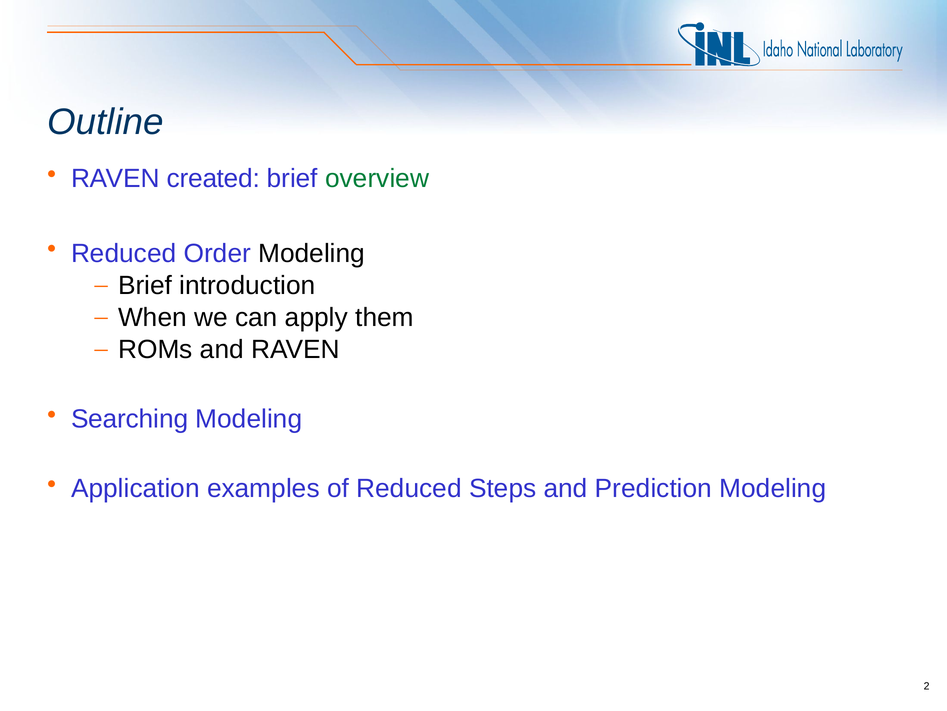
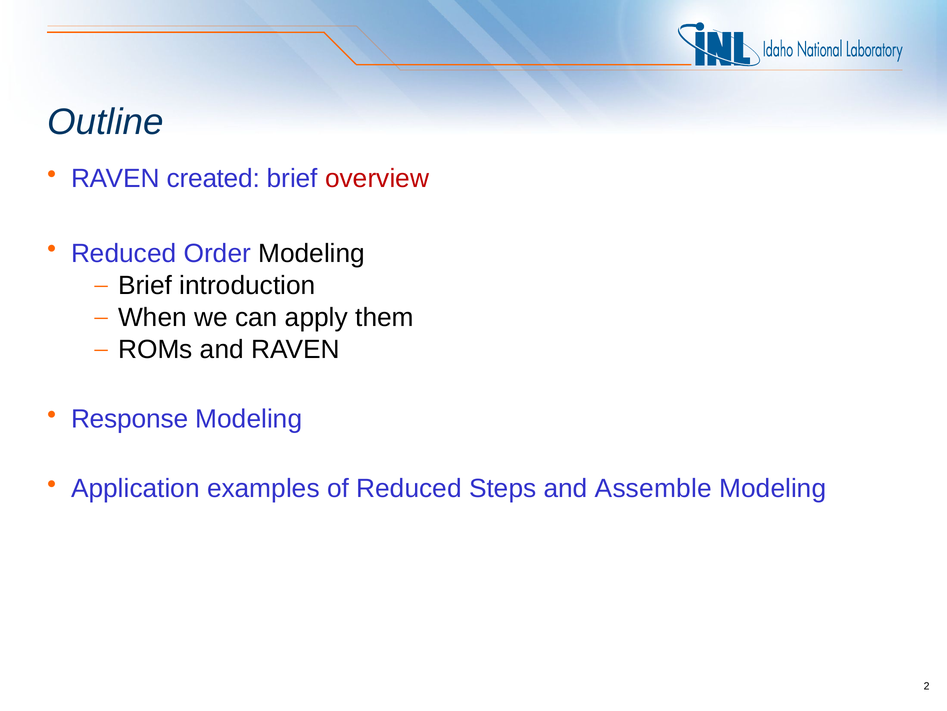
overview colour: green -> red (377, 178)
Searching: Searching -> Response (130, 419)
Prediction: Prediction -> Assemble (653, 488)
